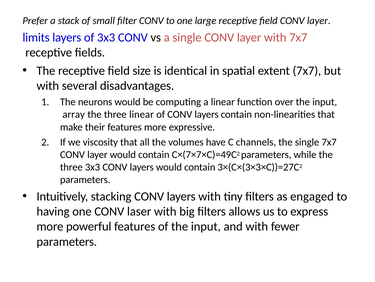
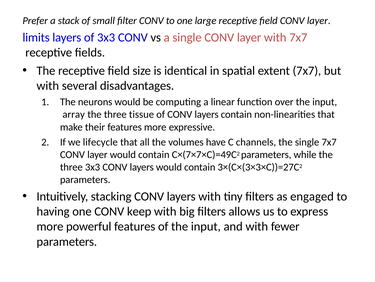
three linear: linear -> tissue (142, 114)
viscosity: viscosity -> lifecycle (100, 142)
laser: laser -> keep (139, 211)
